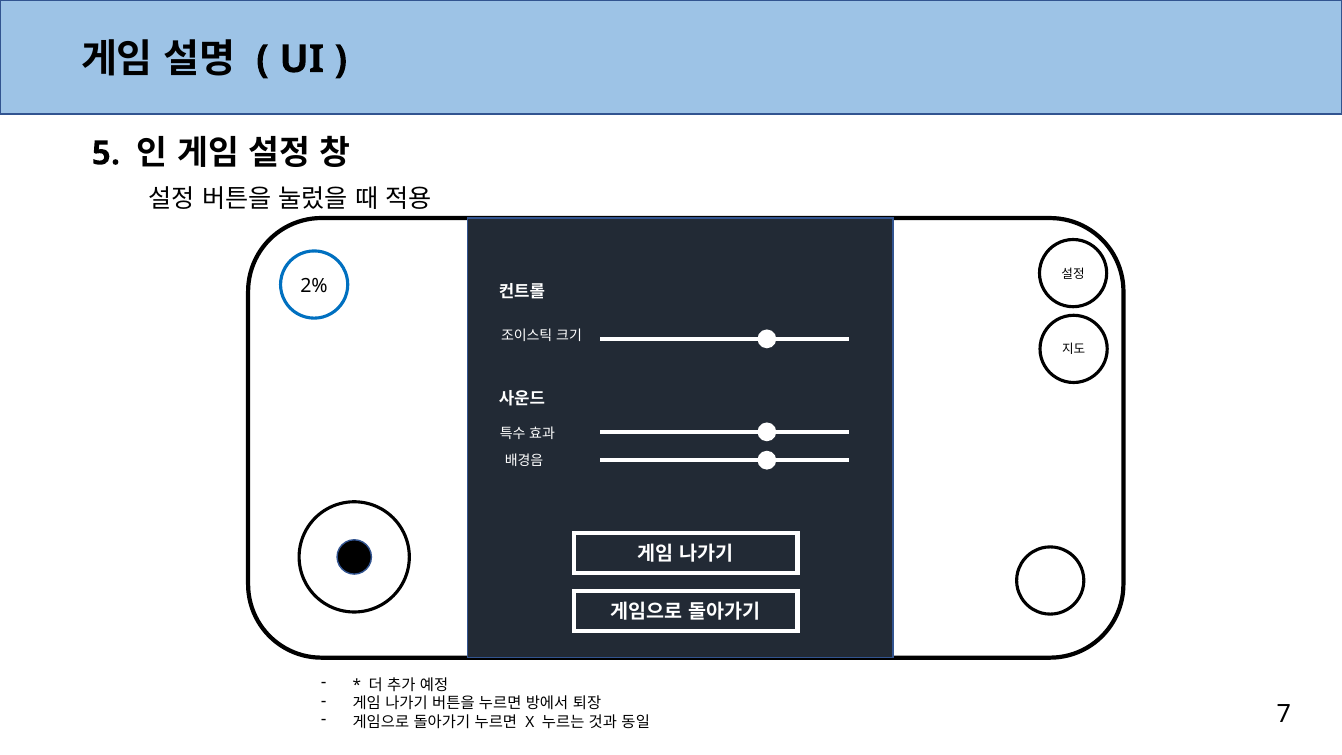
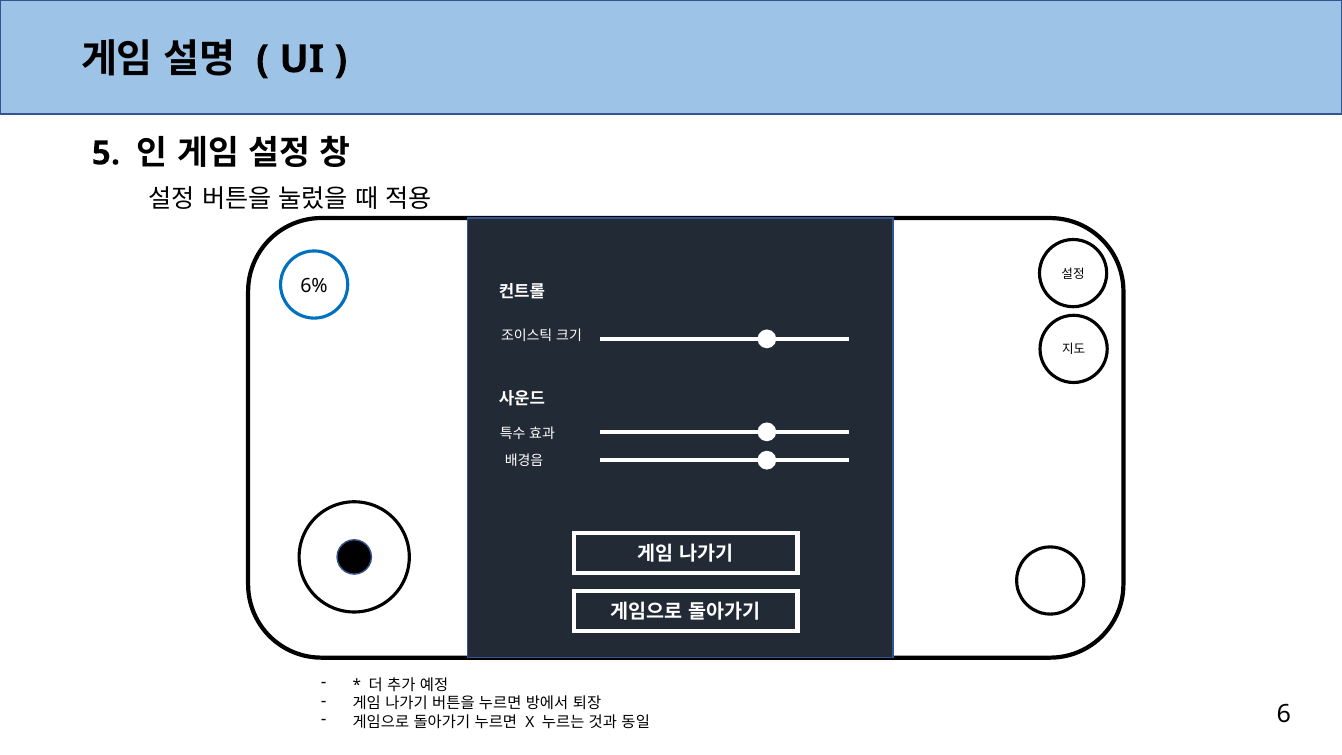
2%: 2% -> 6% (314, 286)
7: 7 -> 6 (1284, 714)
